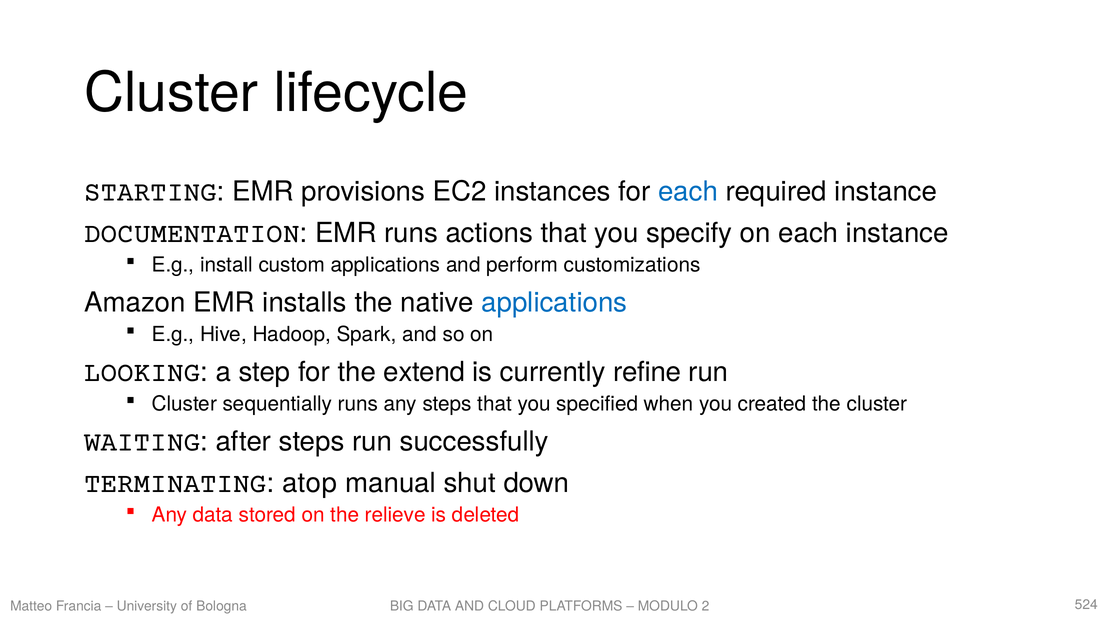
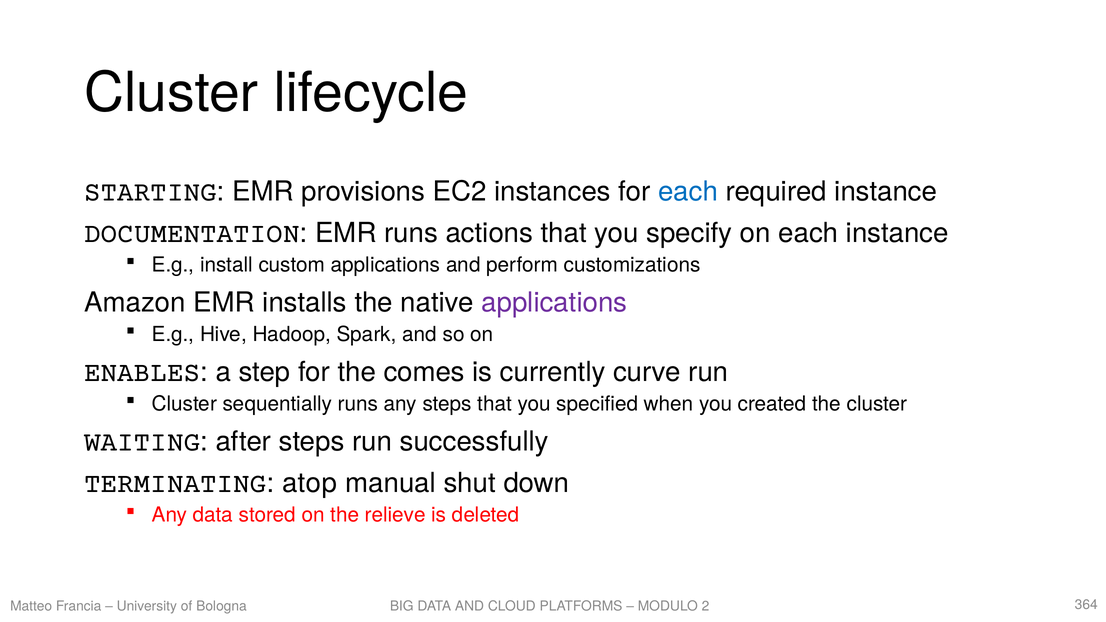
applications colour: blue -> purple (554, 303)
LOOKING: LOOKING -> ENABLES (142, 372)
extend: extend -> comes (424, 372)
refine: refine -> curve (647, 372)
524: 524 -> 364 (1086, 605)
